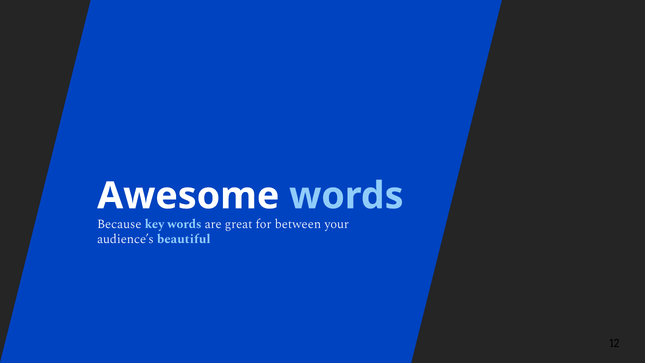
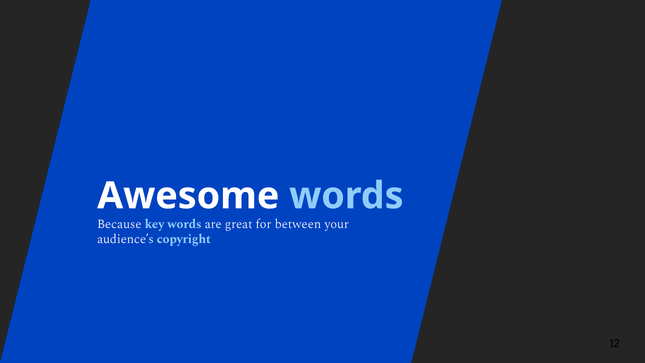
beautiful: beautiful -> copyright (184, 239)
